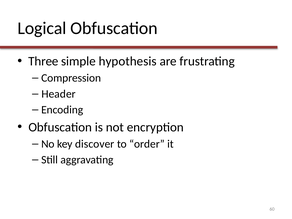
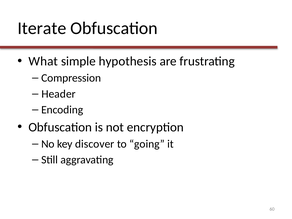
Logical: Logical -> Iterate (42, 28)
Three: Three -> What (43, 61)
order: order -> going (147, 144)
